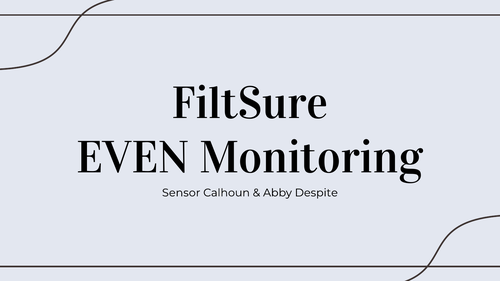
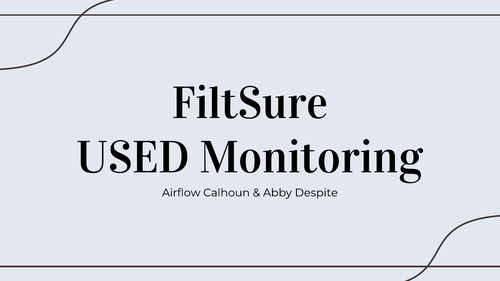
EVEN: EVEN -> USED (133, 158)
Sensor: Sensor -> Airflow (181, 193)
